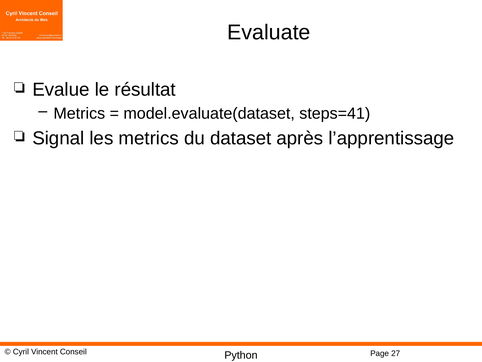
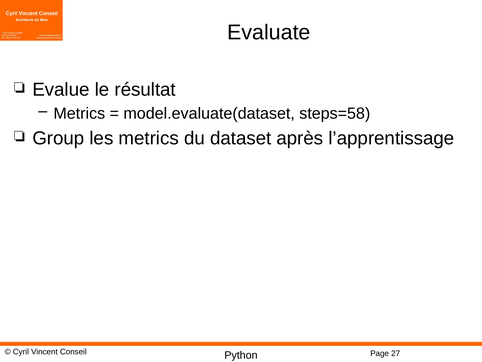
steps=41: steps=41 -> steps=58 (335, 113)
Signal: Signal -> Group (58, 138)
